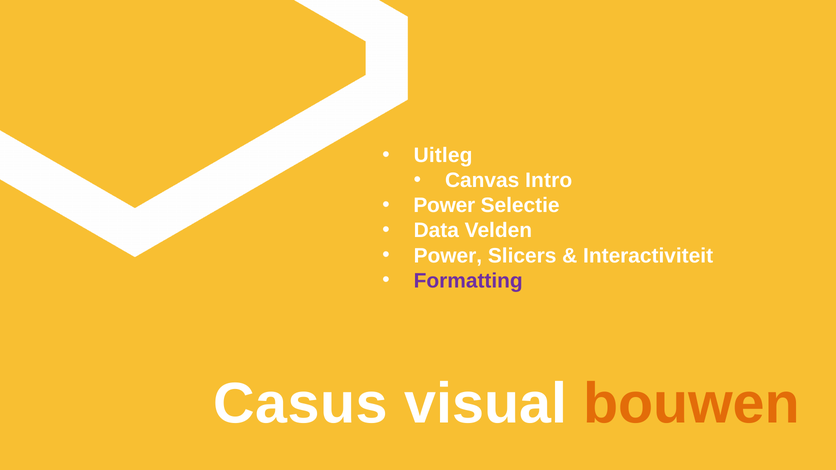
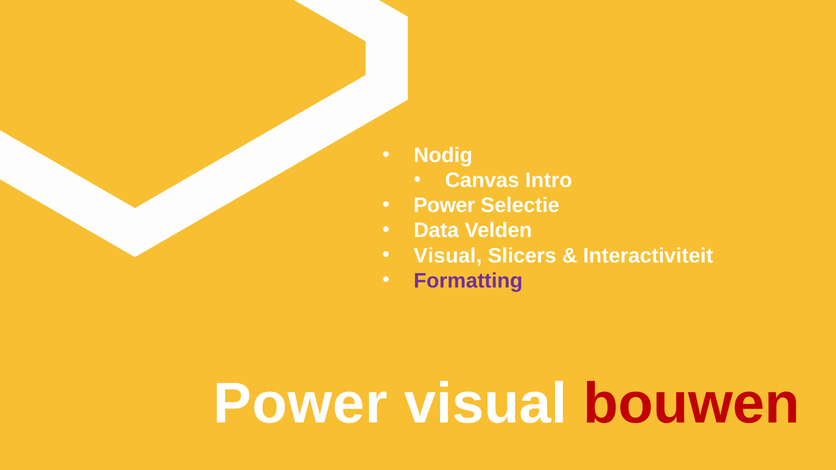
Uitleg: Uitleg -> Nodig (443, 155)
Power: Power -> Visual (448, 256)
Casus: Casus -> Power (300, 404)
bouwen colour: orange -> red (691, 404)
